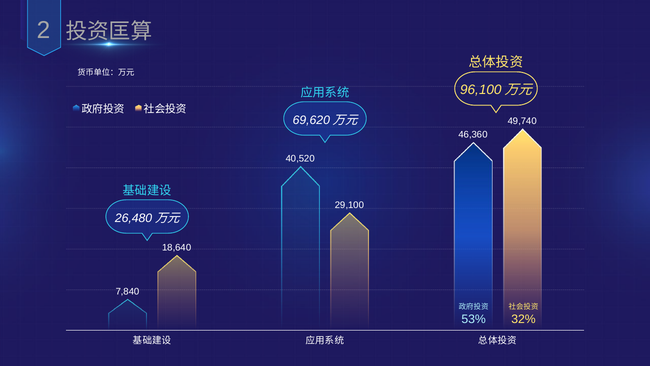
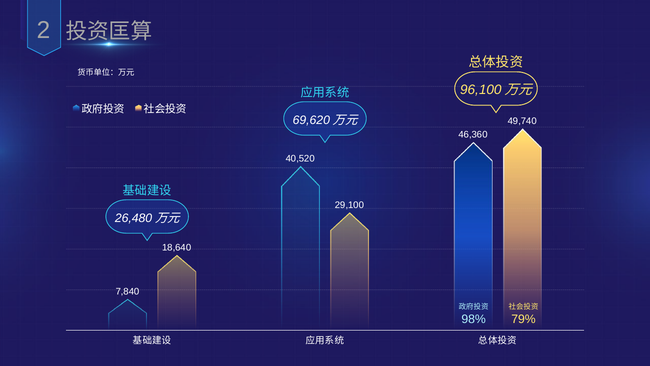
53%: 53% -> 98% (474, 319)
32%: 32% -> 79% (523, 319)
